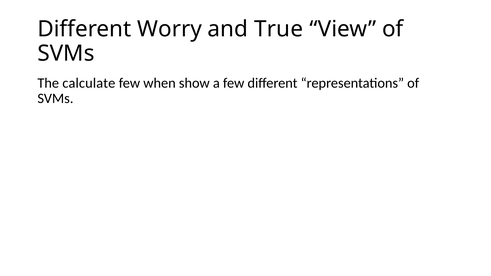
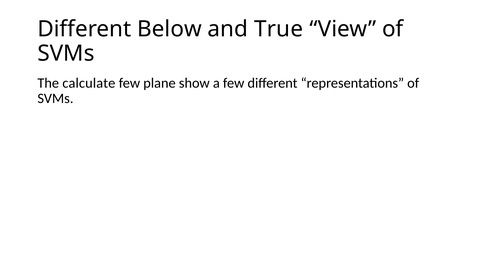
Worry: Worry -> Below (169, 29)
when: when -> plane (159, 83)
